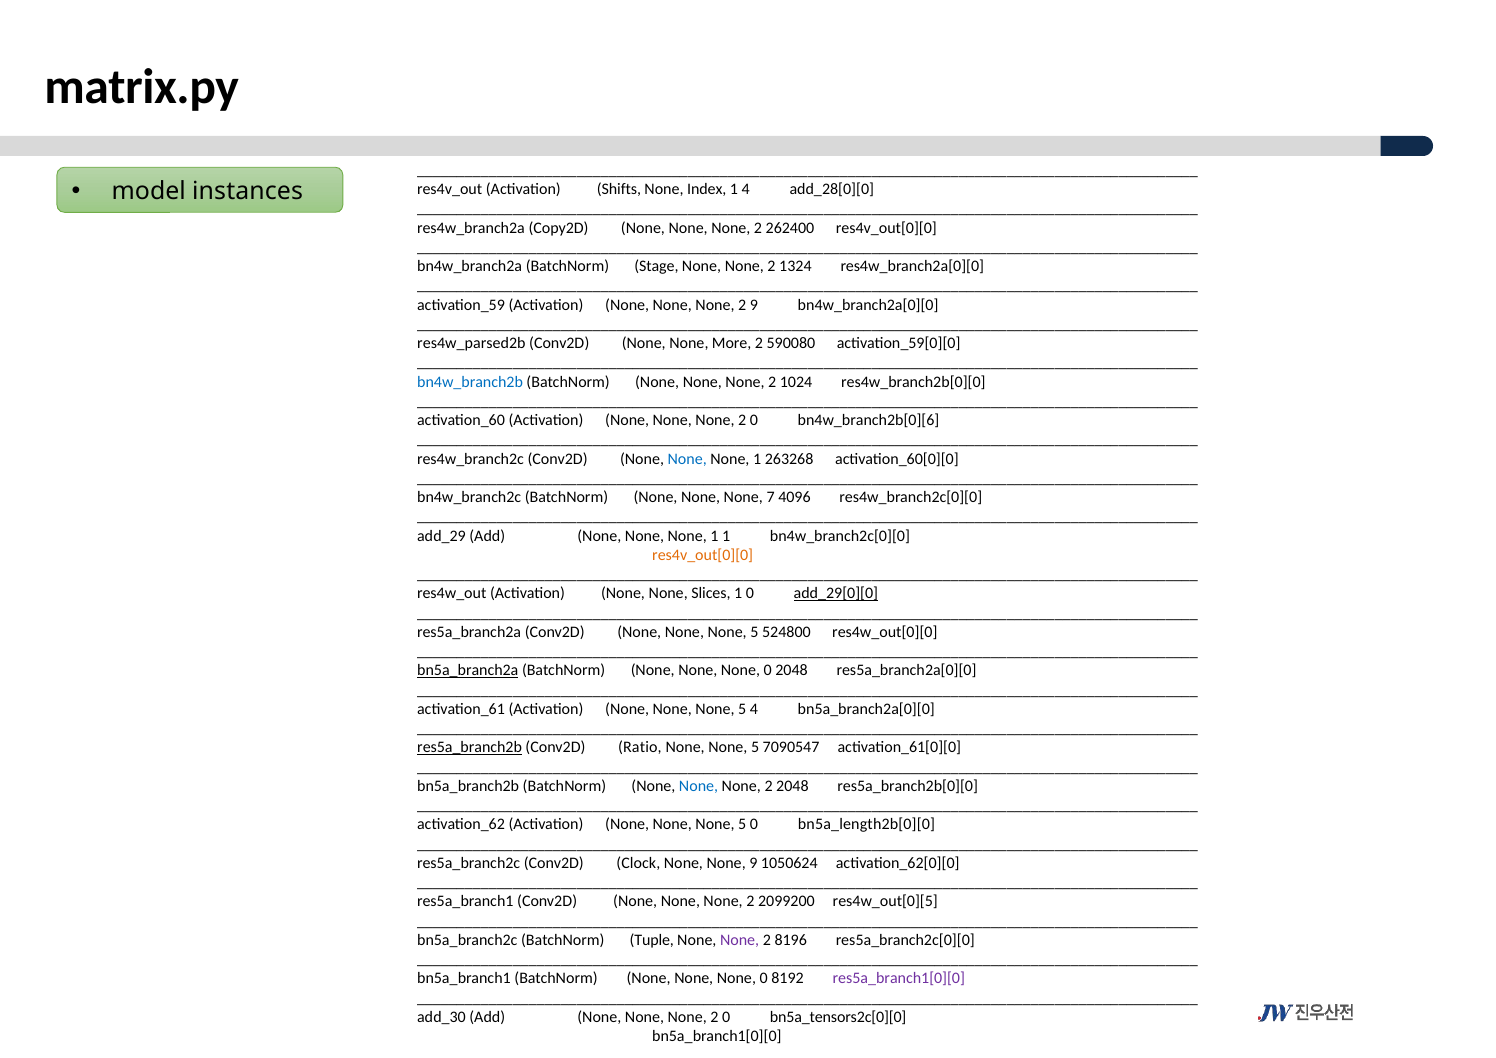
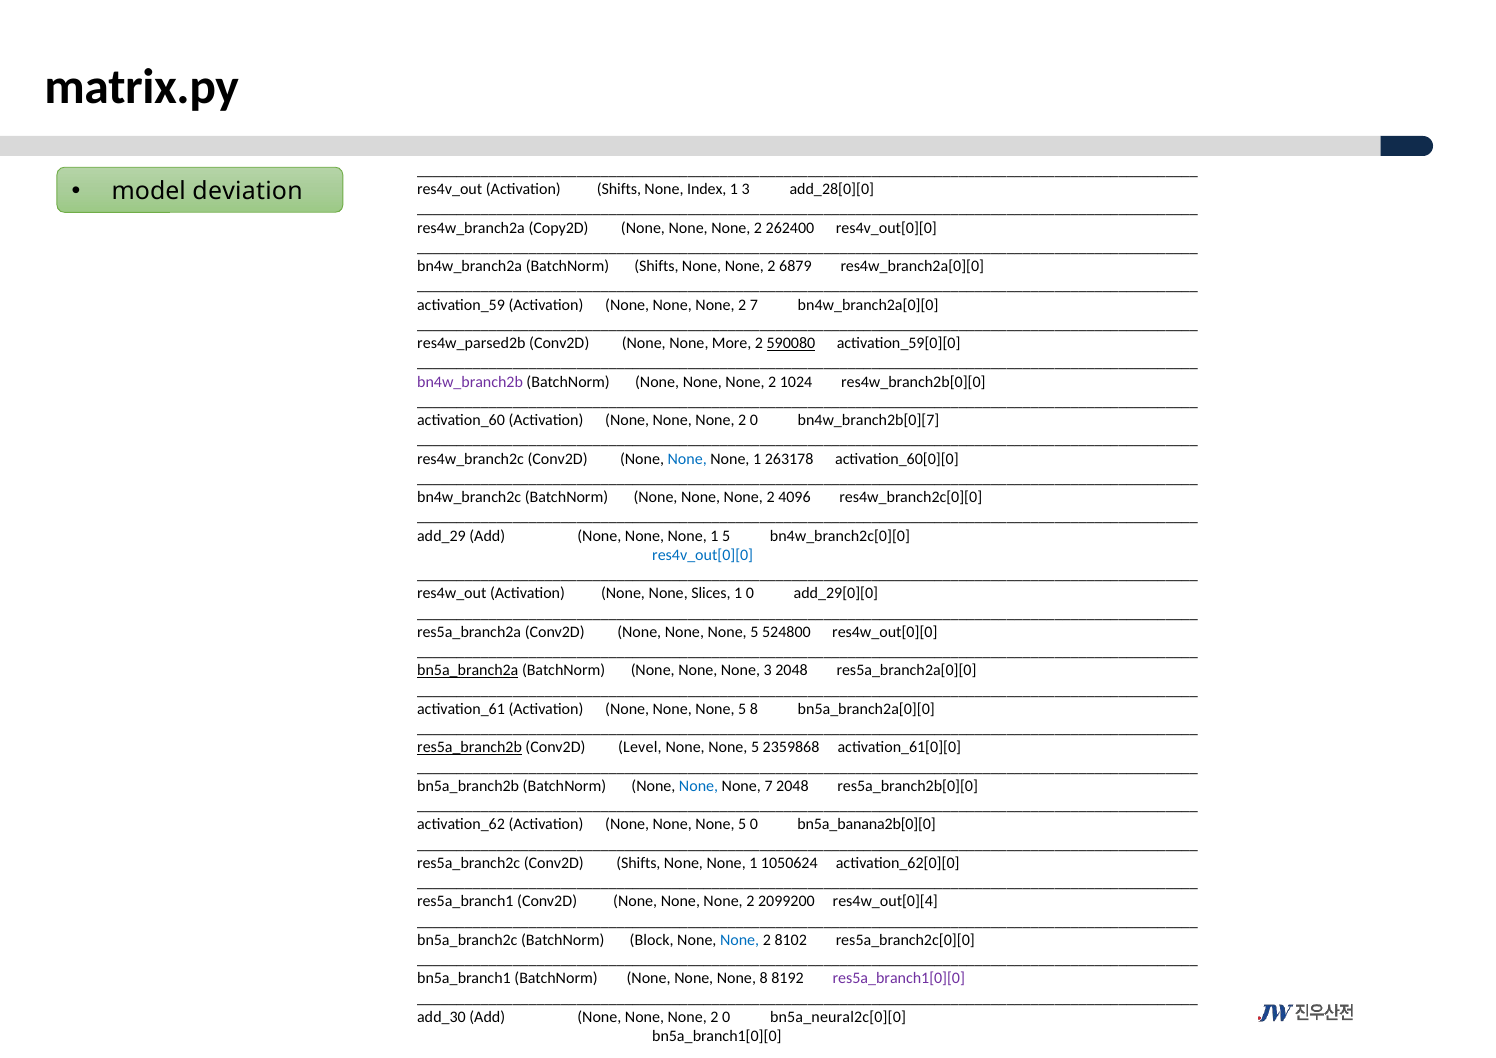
instances: instances -> deviation (248, 191)
1 4: 4 -> 3 (746, 189)
BatchNorm Stage: Stage -> Shifts (656, 266)
1324: 1324 -> 6879 (795, 266)
2 9: 9 -> 7 (754, 305)
590080 underline: none -> present (791, 343)
bn4w_branch2b colour: blue -> purple (470, 382)
bn4w_branch2b[0][6: bn4w_branch2b[0][6 -> bn4w_branch2b[0][7 (868, 420)
263268: 263268 -> 263178 (789, 459)
7: 7 -> 2 (771, 497)
1 1: 1 -> 5 (726, 536)
res4v_out[0][0 colour: orange -> blue (703, 555)
add_29[0][0 underline: present -> none (836, 593)
0: 0 -> 3 (768, 670)
5 4: 4 -> 8 (754, 709)
Ratio: Ratio -> Level (640, 747)
7090547: 7090547 -> 2359868 (791, 747)
2: 2 -> 7 (769, 786)
bn5a_length2b[0][0: bn5a_length2b[0][0 -> bn5a_banana2b[0][0 (867, 824)
Conv2D Clock: Clock -> Shifts (638, 863)
9: 9 -> 1 (753, 863)
res4w_out[0][5: res4w_out[0][5 -> res4w_out[0][4 (885, 901)
Tuple: Tuple -> Block (652, 940)
None colour: purple -> blue (740, 940)
8196: 8196 -> 8102 (791, 940)
0: 0 -> 8 (764, 978)
bn5a_tensors2c[0][0: bn5a_tensors2c[0][0 -> bn5a_neural2c[0][0 (838, 1017)
